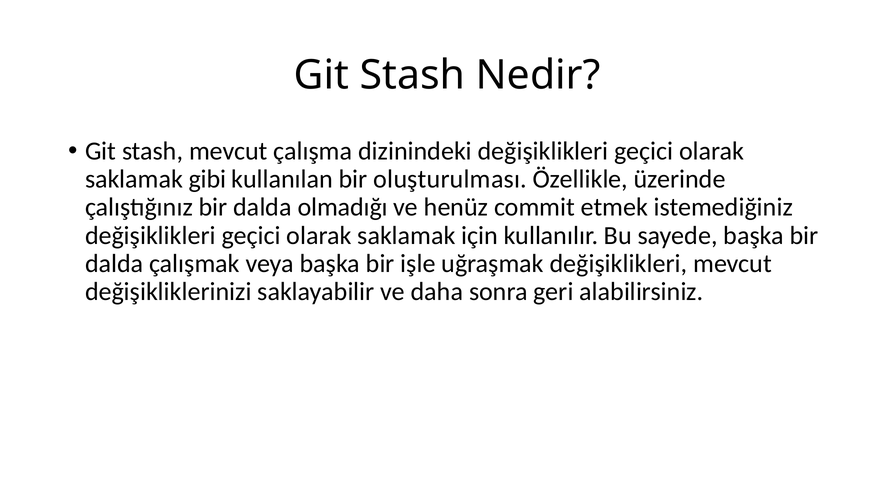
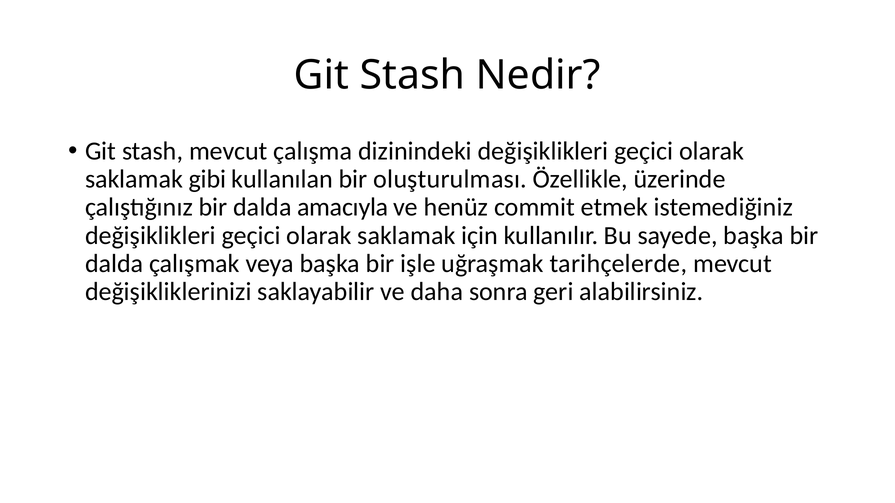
olmadığı: olmadığı -> amacıyla (343, 208)
uğraşmak değişiklikleri: değişiklikleri -> tarihçelerde (618, 264)
